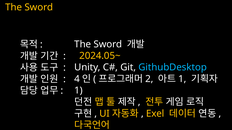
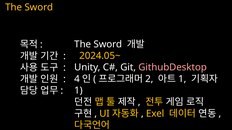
GithubDesktop colour: light blue -> pink (173, 68)
